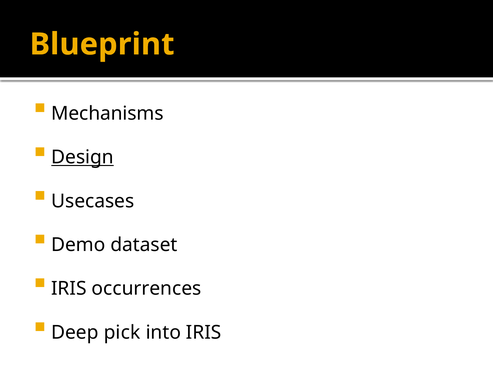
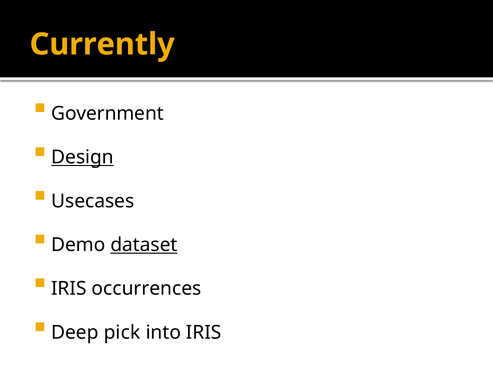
Blueprint: Blueprint -> Currently (102, 44)
Mechanisms: Mechanisms -> Government (107, 113)
dataset underline: none -> present (144, 245)
